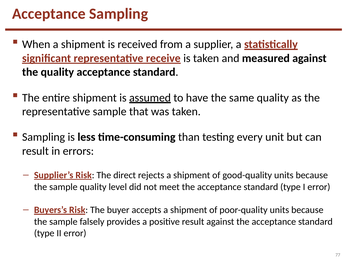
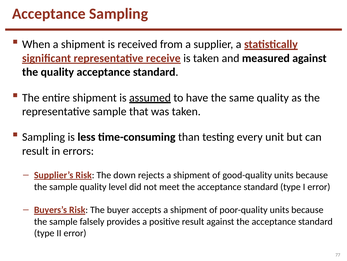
direct: direct -> down (125, 175)
